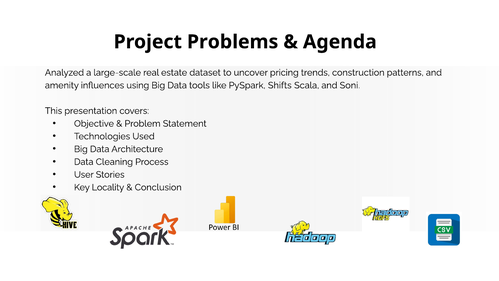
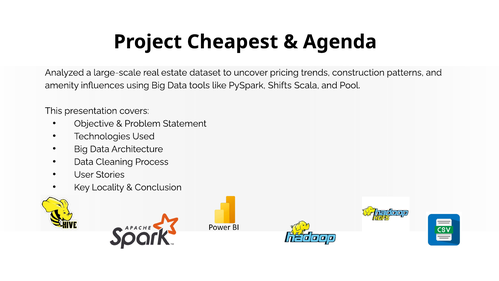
Problems: Problems -> Cheapest (233, 42)
Soni: Soni -> Pool (350, 85)
